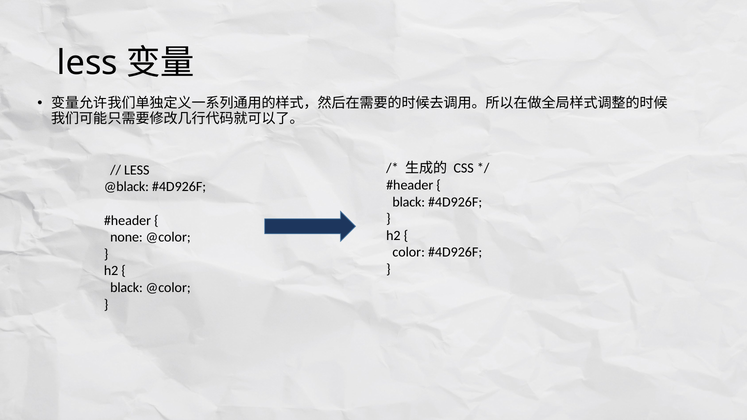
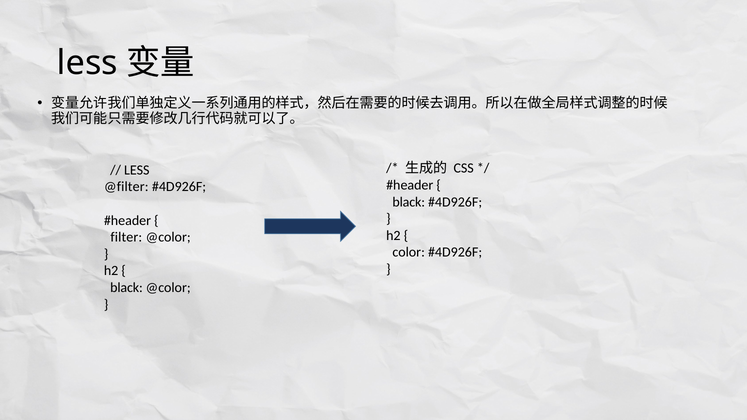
@black: @black -> @filter (126, 187)
none: none -> filter (126, 237)
